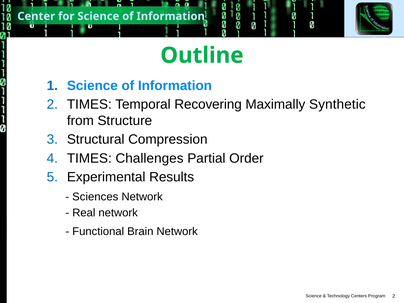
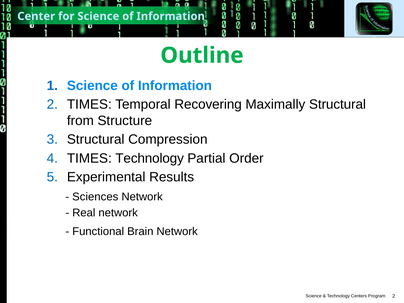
Maximally Synthetic: Synthetic -> Structural (337, 104)
TIMES Challenges: Challenges -> Technology (150, 158)
